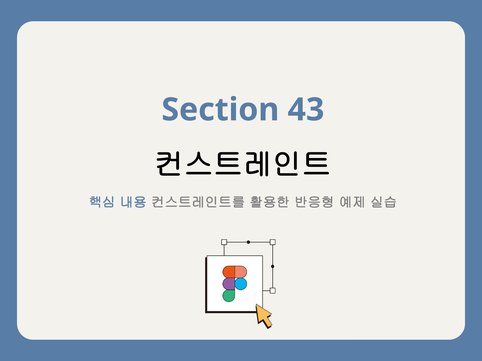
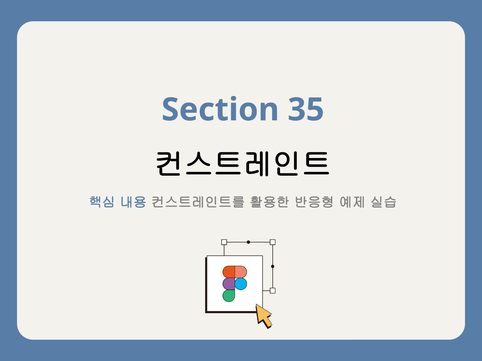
43: 43 -> 35 (306, 110)
